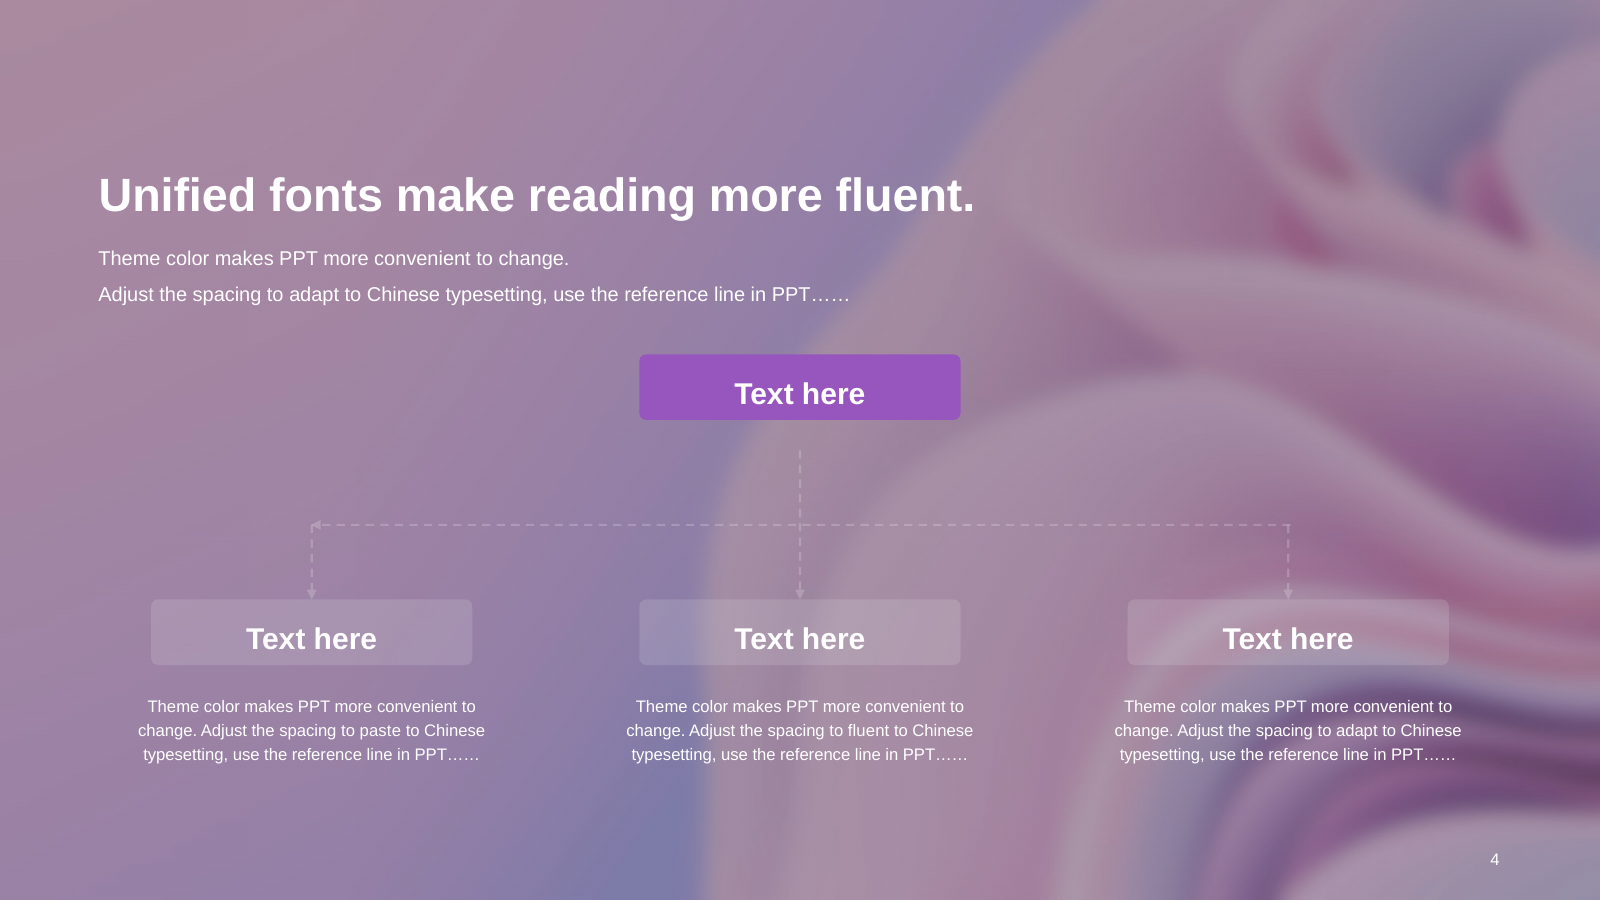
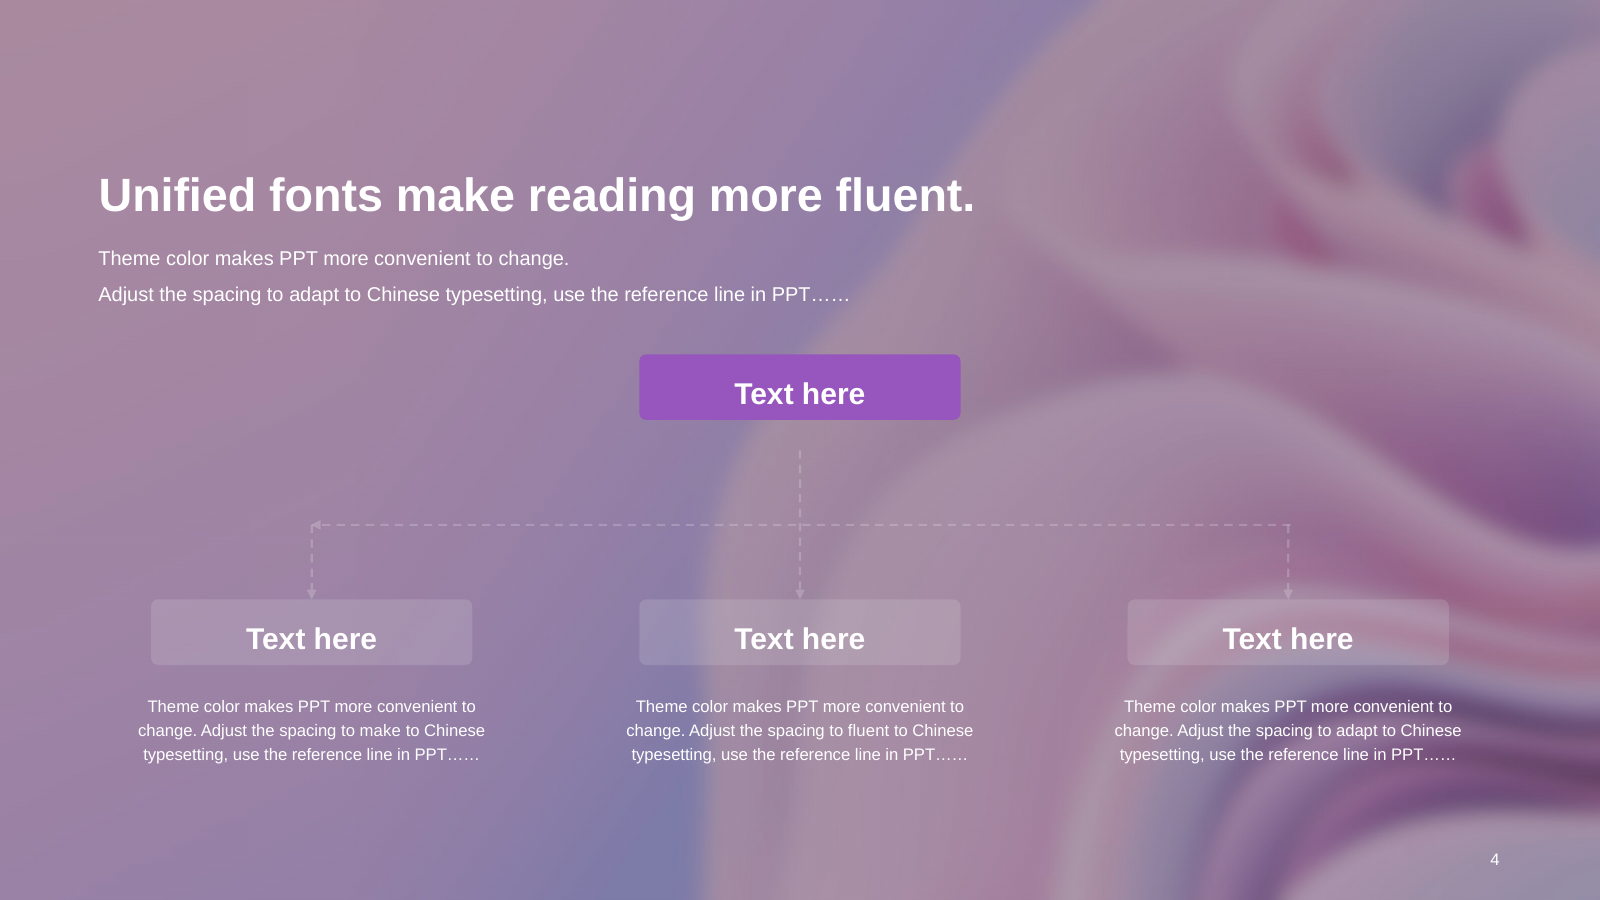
to paste: paste -> make (380, 731)
